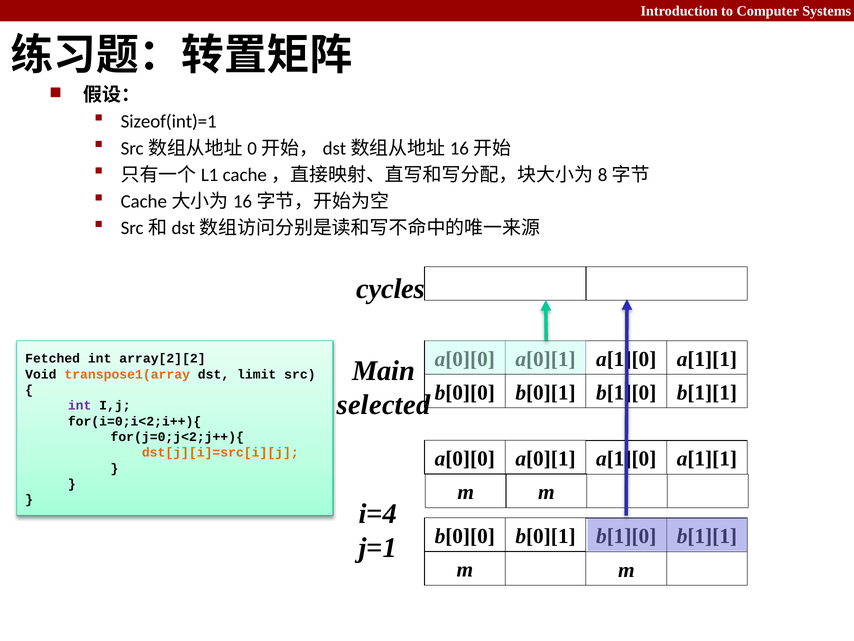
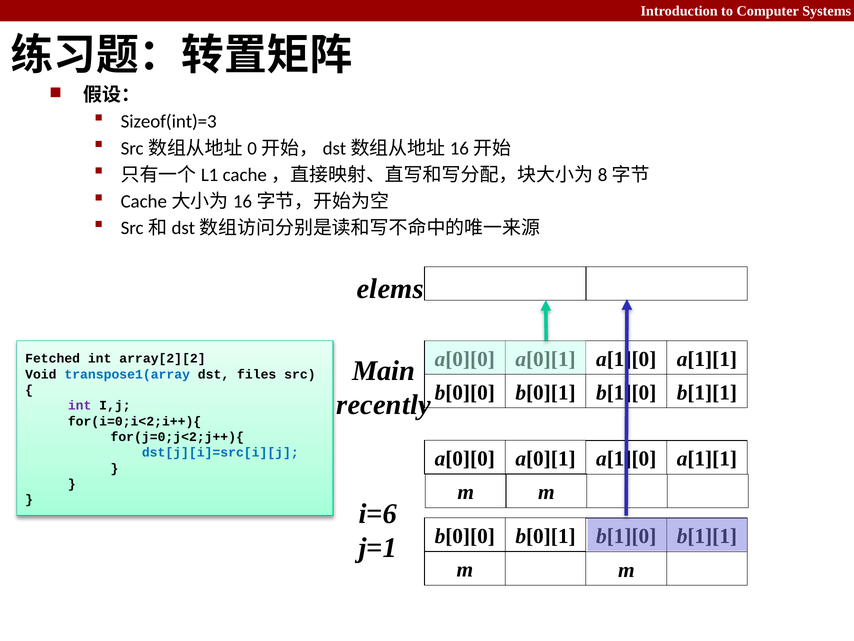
Sizeof(int)=1: Sizeof(int)=1 -> Sizeof(int)=3 (169, 122)
cycles: cycles -> elems (390, 289)
transpose1(array colour: orange -> blue (127, 374)
limit: limit -> files (257, 374)
selected: selected -> recently (384, 405)
dst[j][i]=src[i][j colour: orange -> blue (220, 452)
i=4: i=4 -> i=6 (378, 513)
